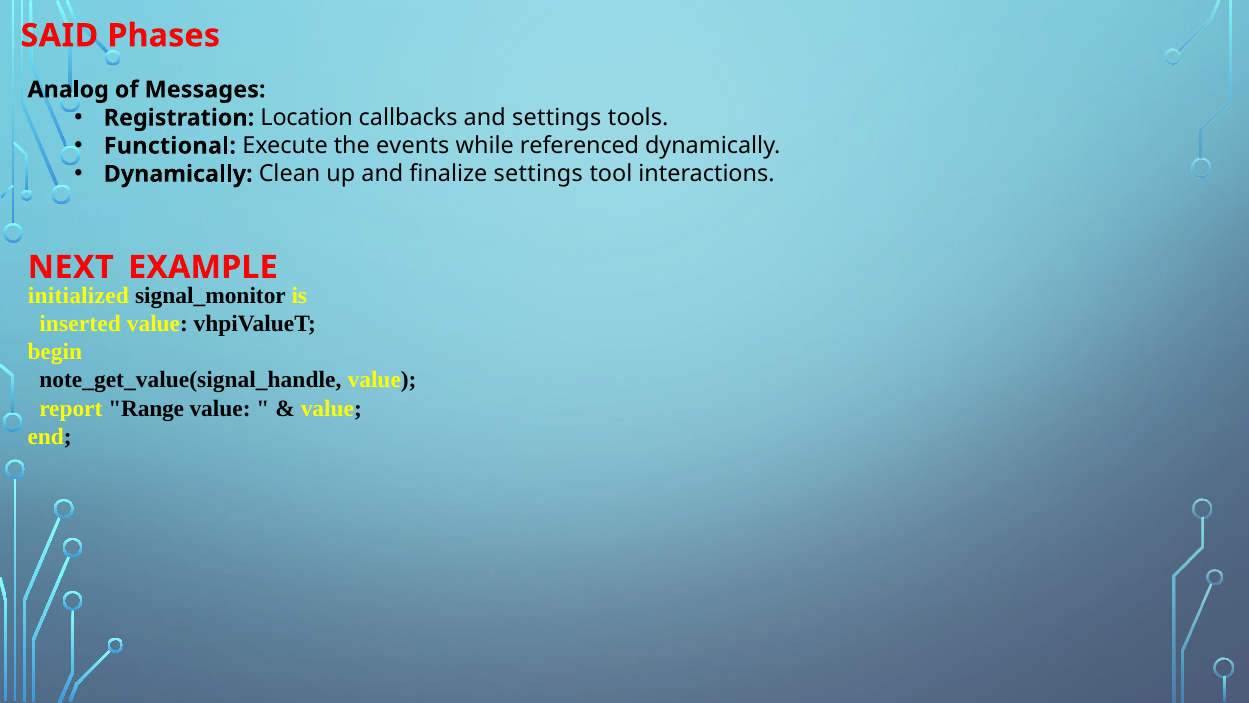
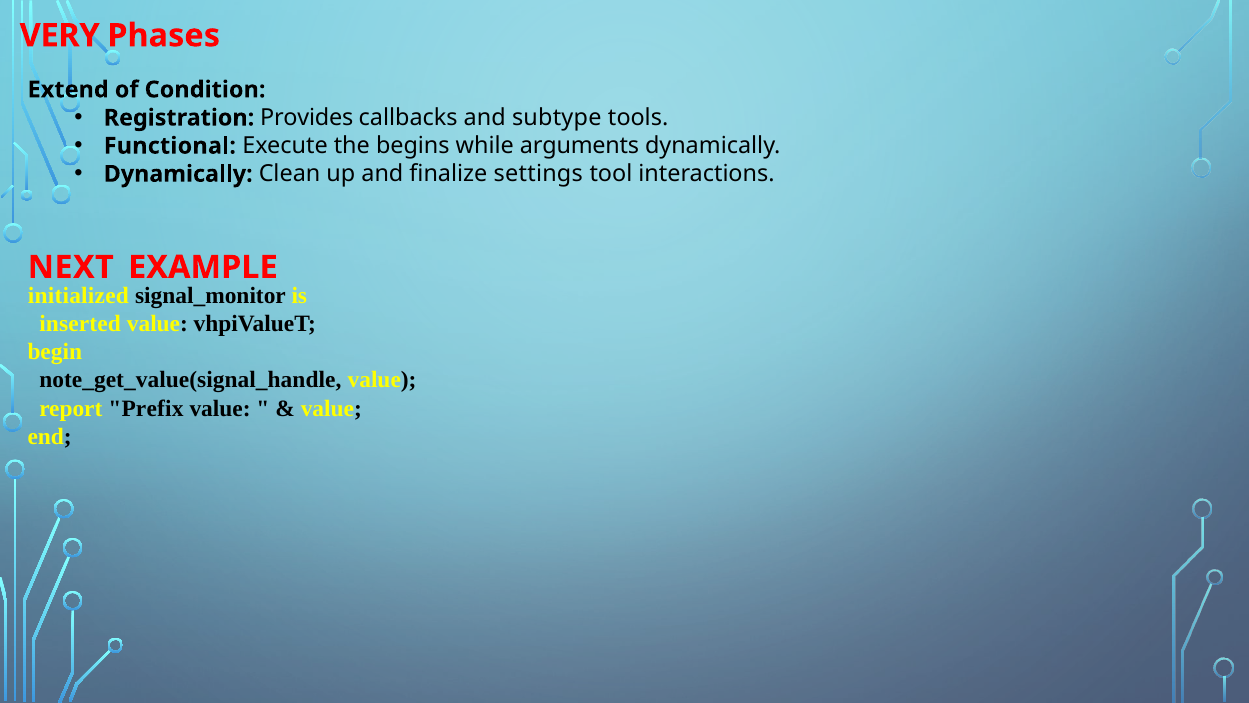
SAID: SAID -> VERY (60, 36)
Analog: Analog -> Extend (68, 90)
Messages: Messages -> Condition (205, 90)
Location: Location -> Provides (307, 118)
and settings: settings -> subtype (557, 118)
events: events -> begins (413, 146)
referenced: referenced -> arguments (580, 146)
Range: Range -> Prefix (146, 408)
